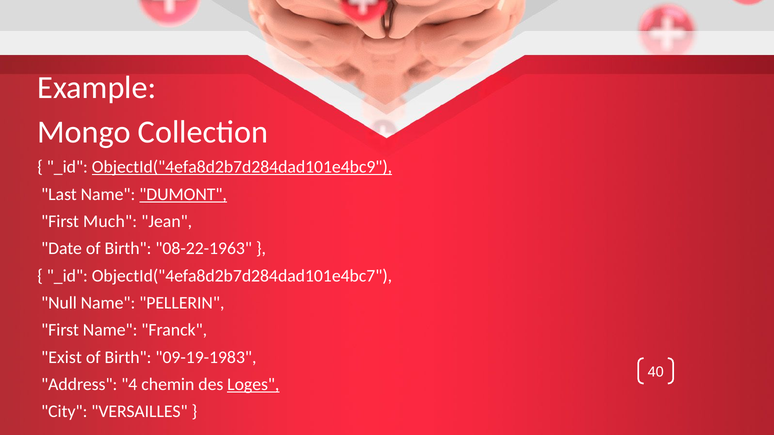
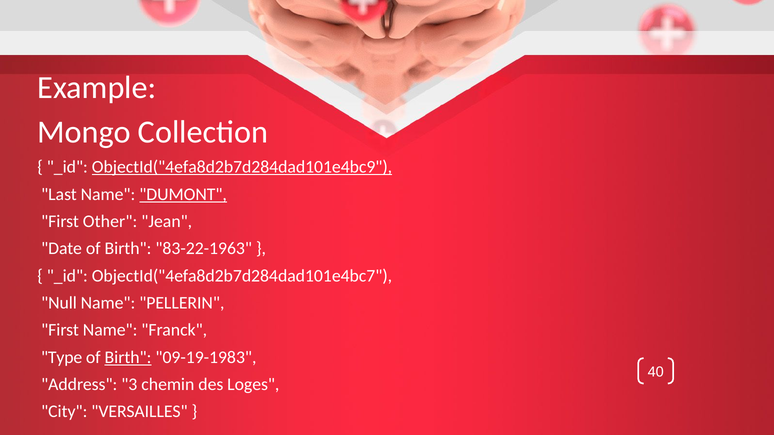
Much: Much -> Other (110, 222)
08-22-1963: 08-22-1963 -> 83-22-1963 (204, 249)
Exist: Exist -> Type (62, 358)
Birth underline: none -> present (128, 358)
4: 4 -> 3 (129, 385)
Loges underline: present -> none (253, 385)
